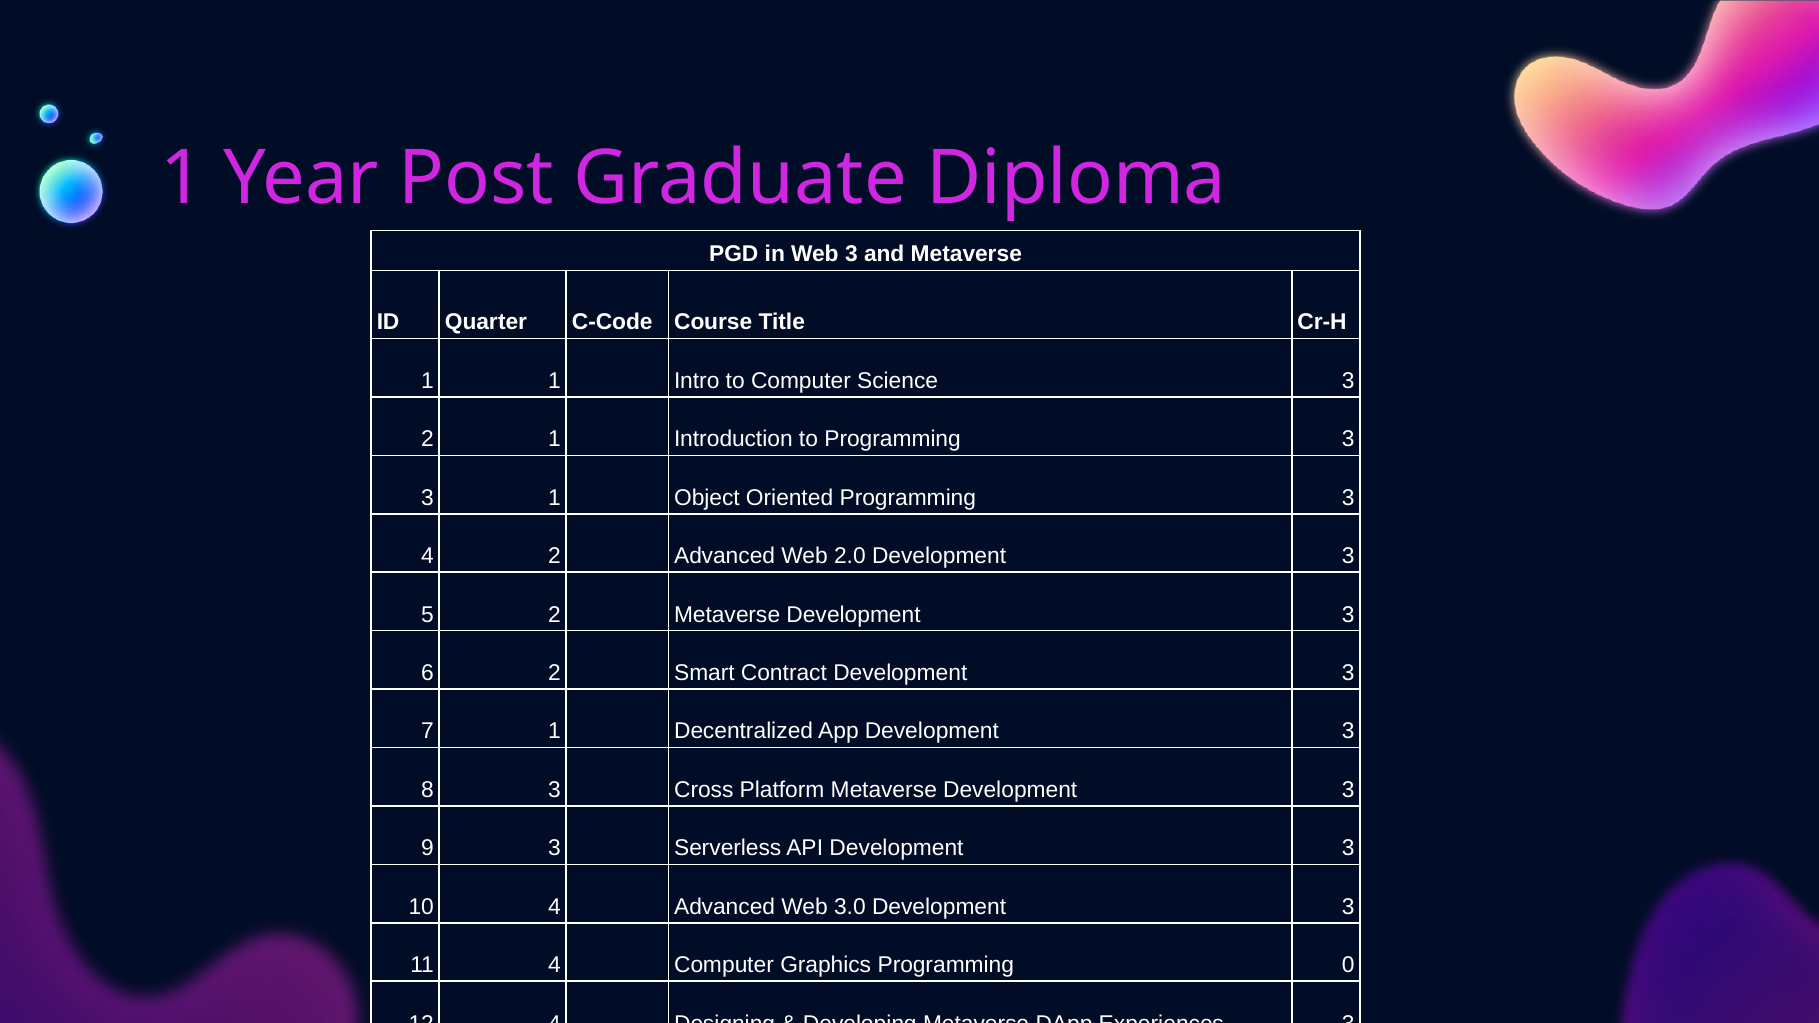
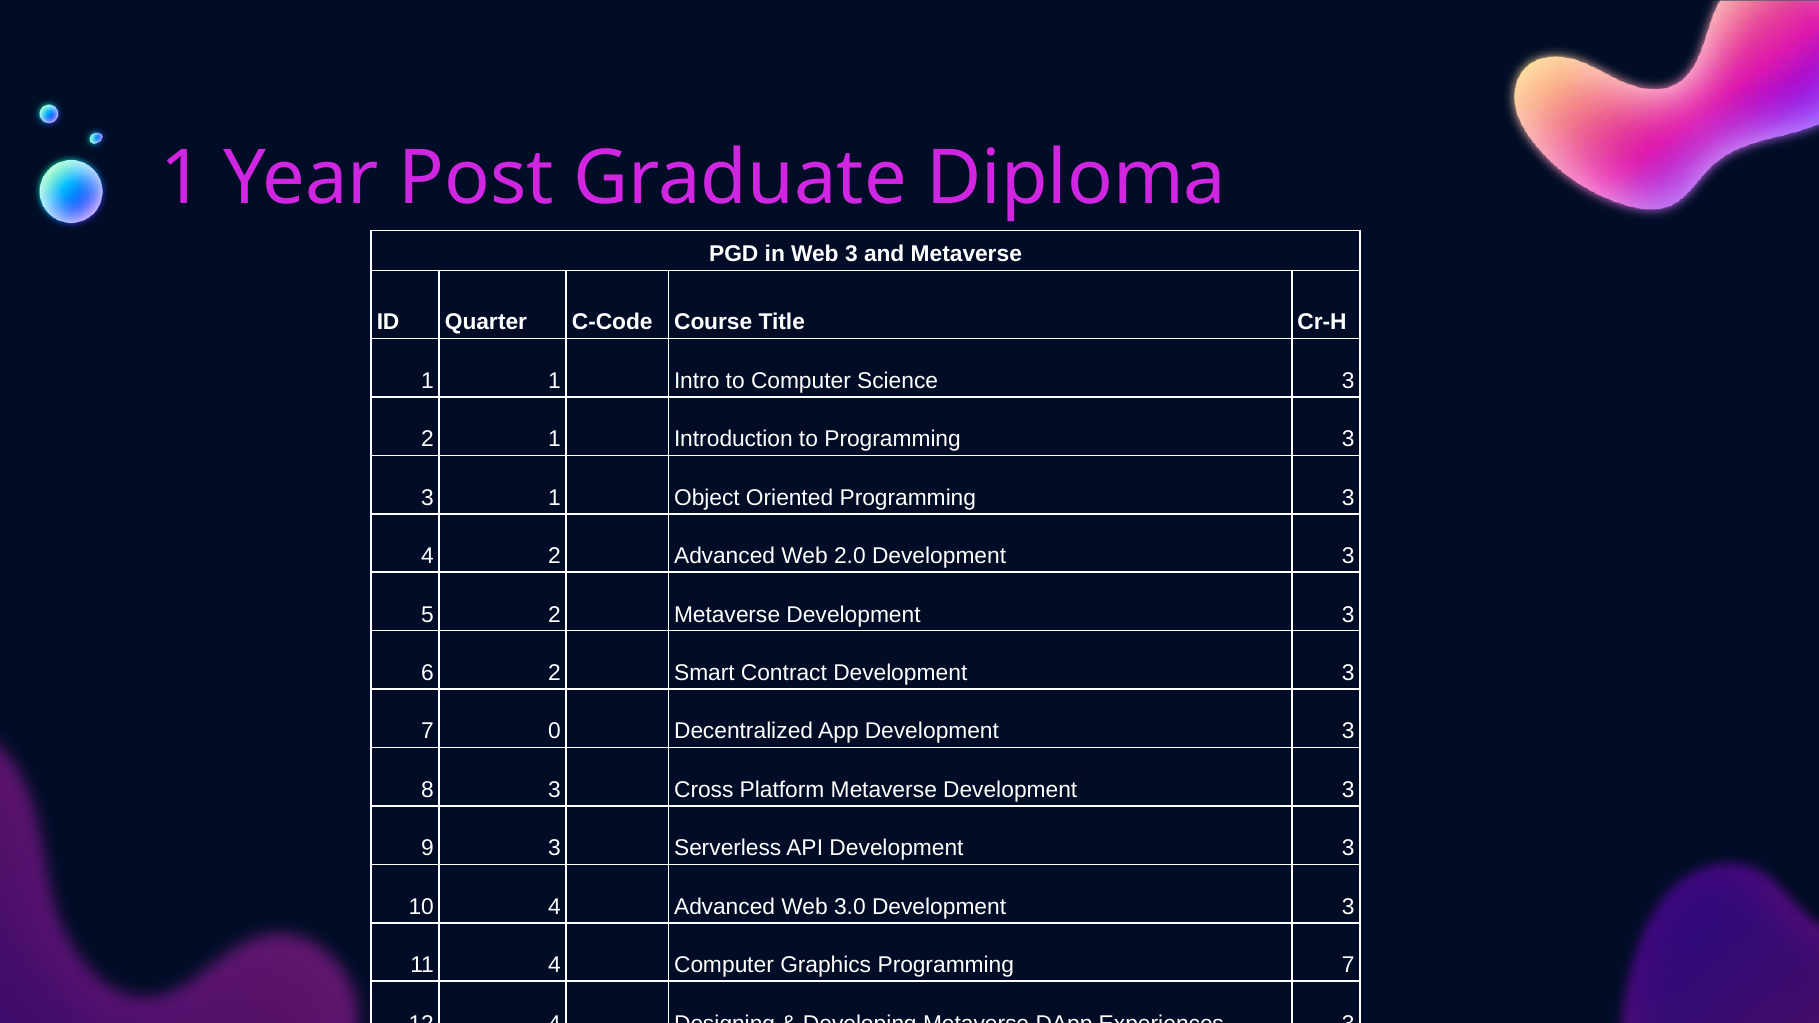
7 1: 1 -> 0 (554, 732)
Programming 0: 0 -> 7 (1348, 965)
